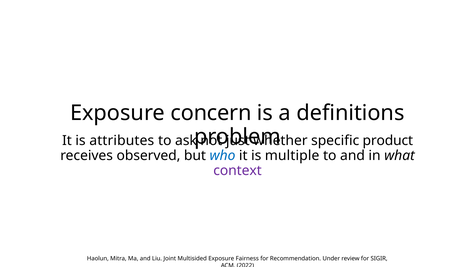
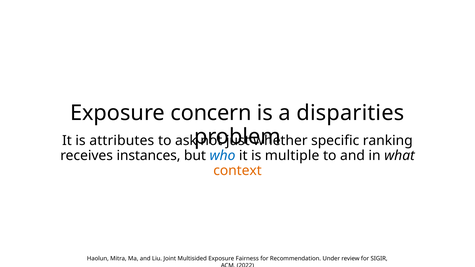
definitions: definitions -> disparities (350, 113)
product: product -> ranking (388, 141)
observed: observed -> instances (148, 156)
context colour: purple -> orange (238, 171)
